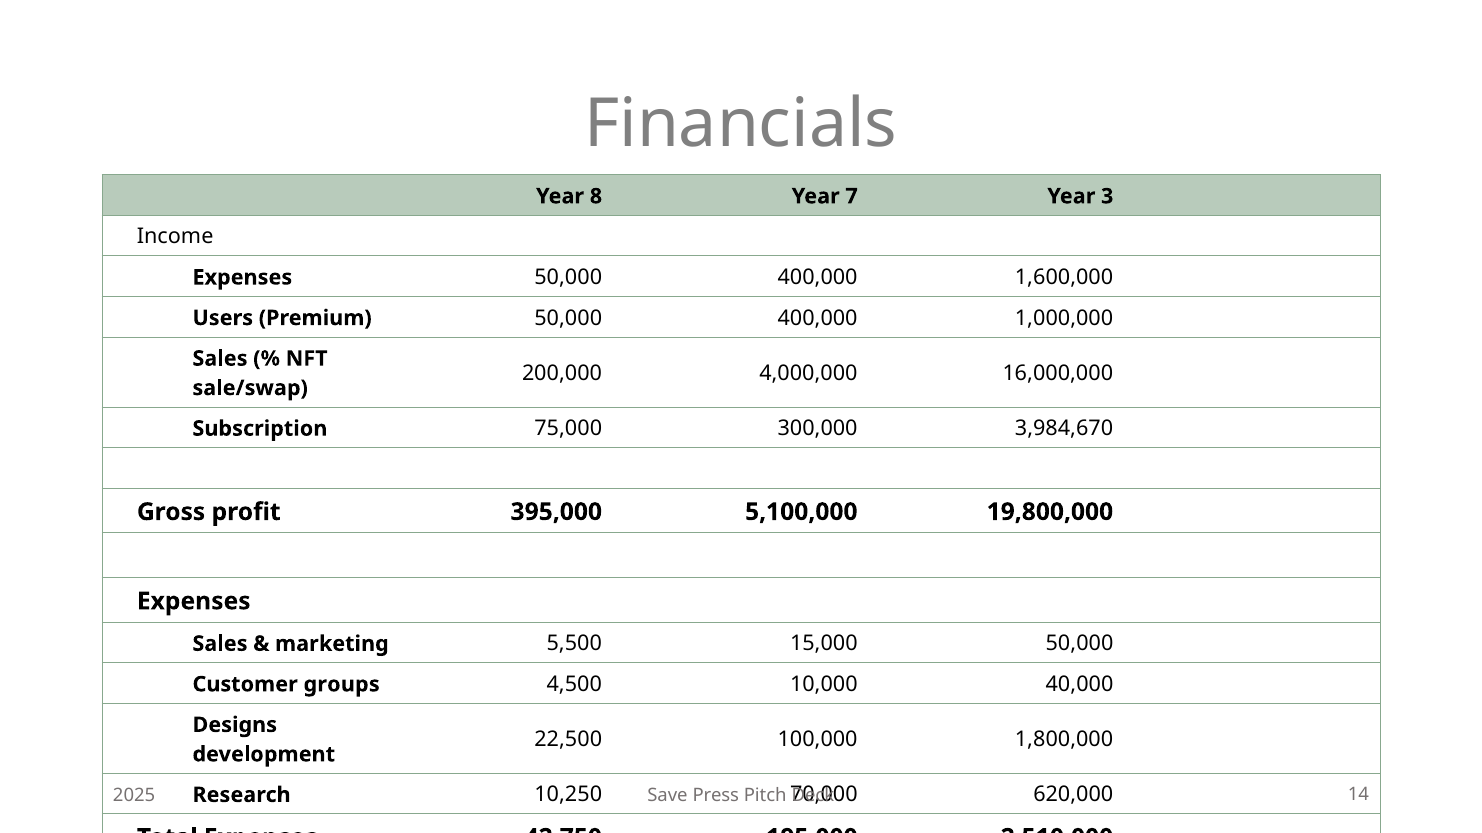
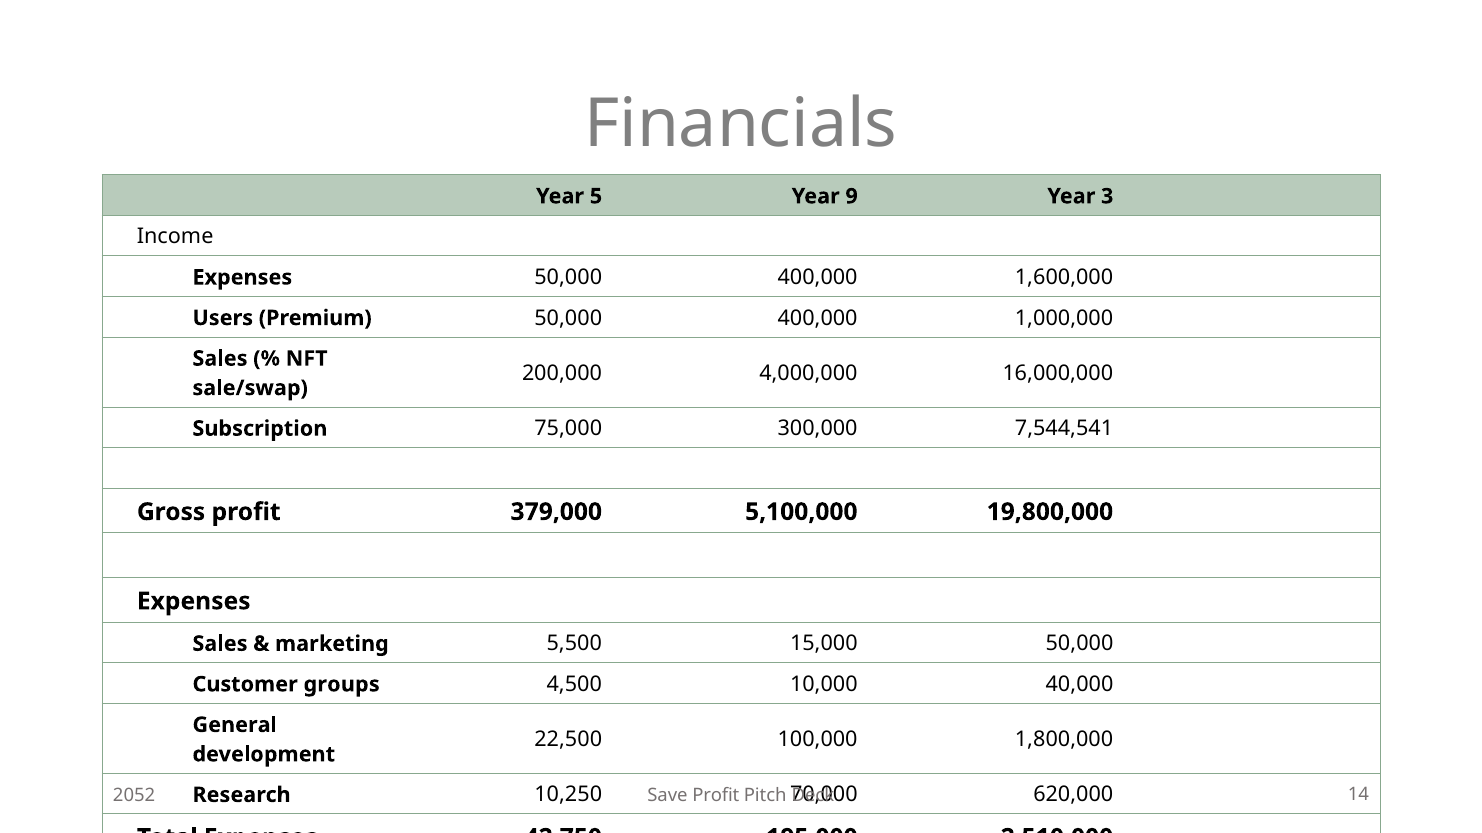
8: 8 -> 5 (596, 196)
7: 7 -> 9 (852, 196)
3,984,670: 3,984,670 -> 7,544,541 (1064, 429)
395,000: 395,000 -> 379,000 (556, 512)
Designs: Designs -> General (235, 725)
2025: 2025 -> 2052 (134, 796)
Save Press: Press -> Profit (716, 796)
